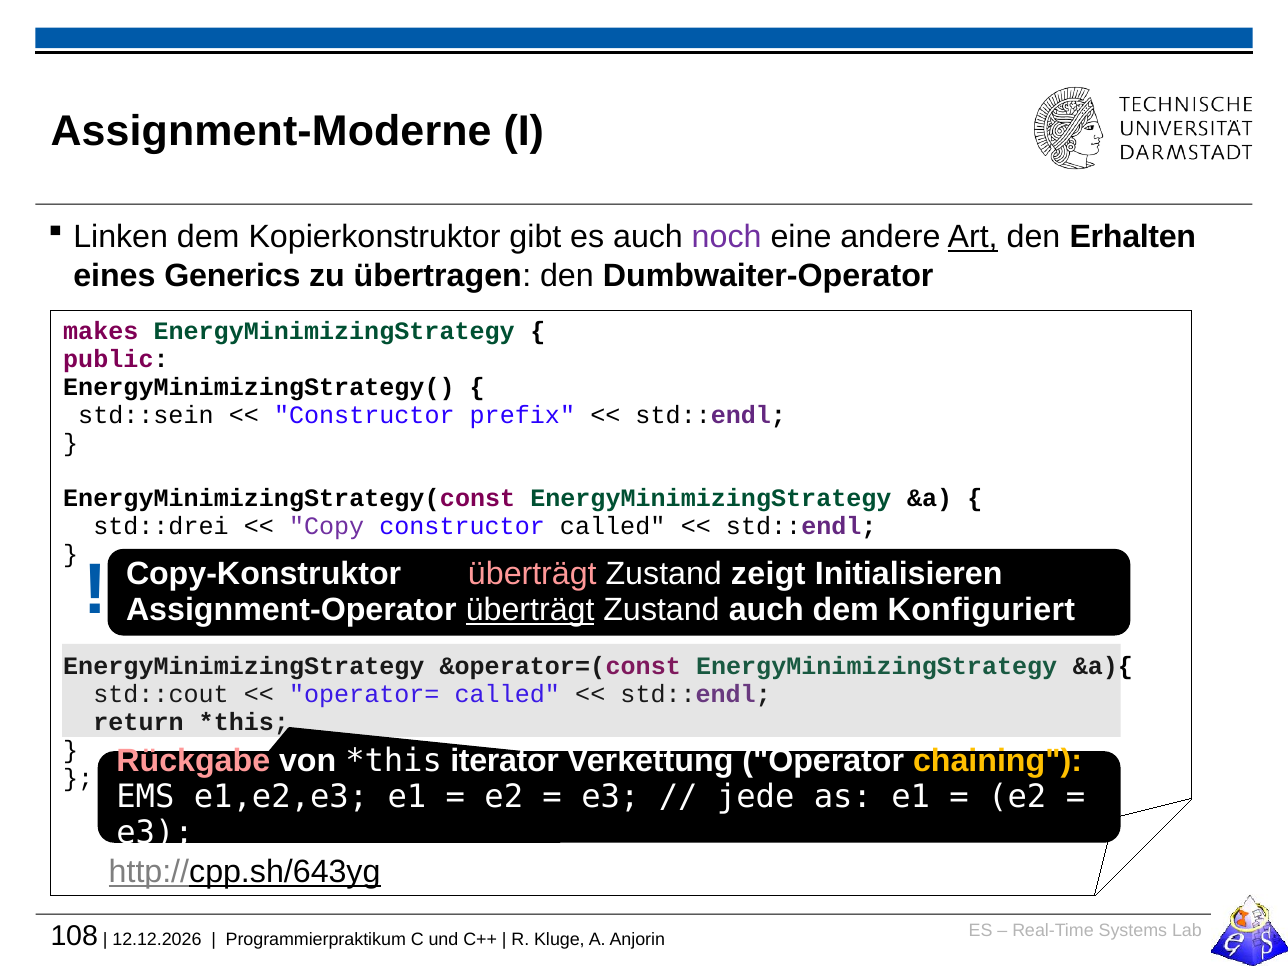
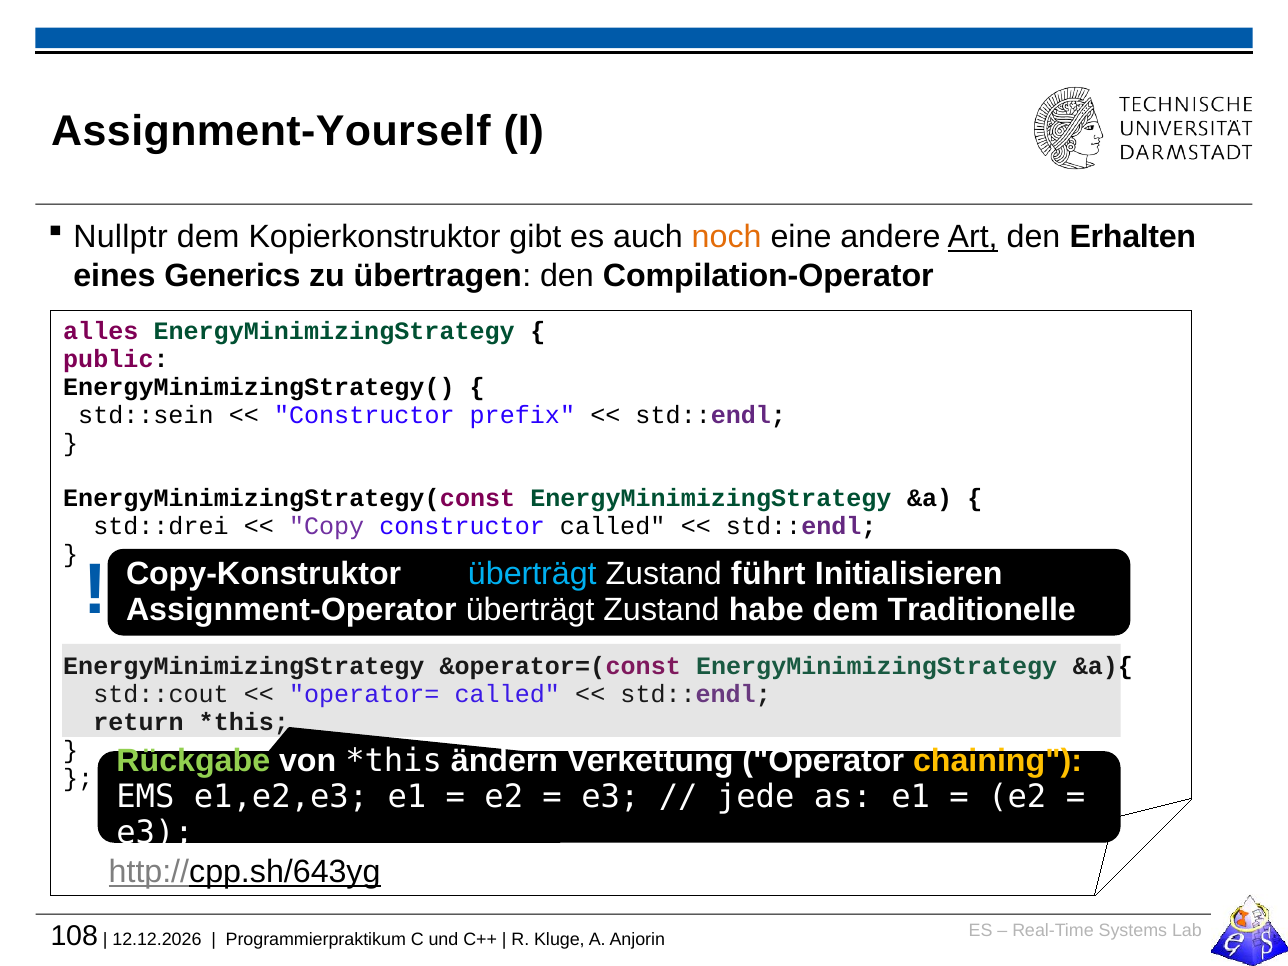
Assignment-Moderne: Assignment-Moderne -> Assignment-Yourself (271, 131)
Linken: Linken -> Nullptr (121, 237)
noch colour: purple -> orange (727, 237)
Dumbwaiter-Operator: Dumbwaiter-Operator -> Compilation-Operator (768, 276)
makes: makes -> alles (101, 331)
überträgt colour: pink -> light blue (532, 574)
zeigt: zeigt -> führt (768, 574)
überträgt underline: present -> none (530, 610)
Zustand auch: auch -> habe (766, 610)
Konfiguriert: Konfiguriert -> Traditionelle (982, 610)
Rückgabe colour: pink -> light green (193, 761)
iterator: iterator -> ändern (505, 761)
